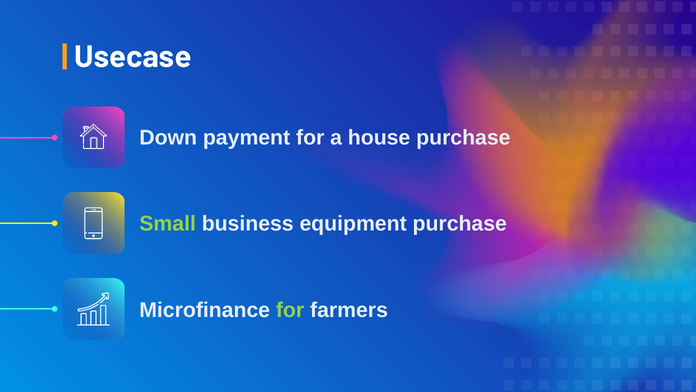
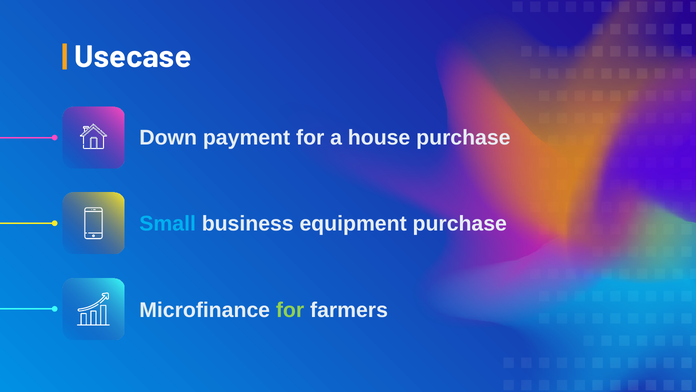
Small colour: light green -> light blue (168, 224)
